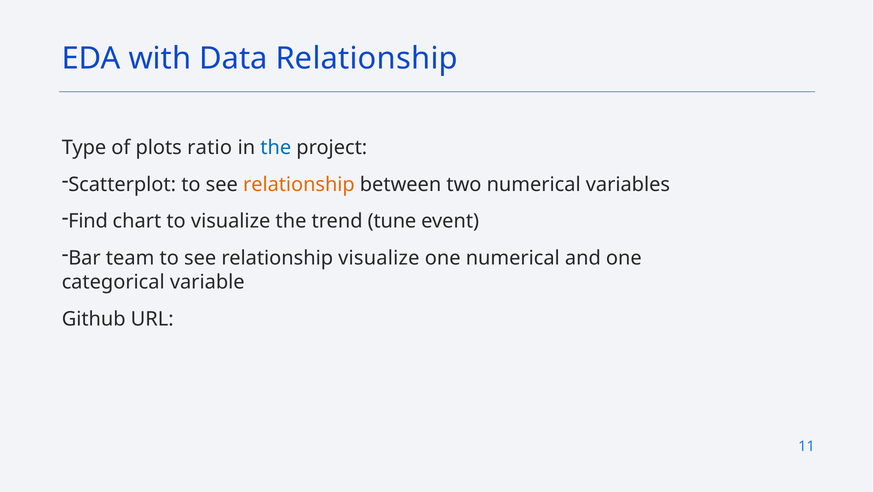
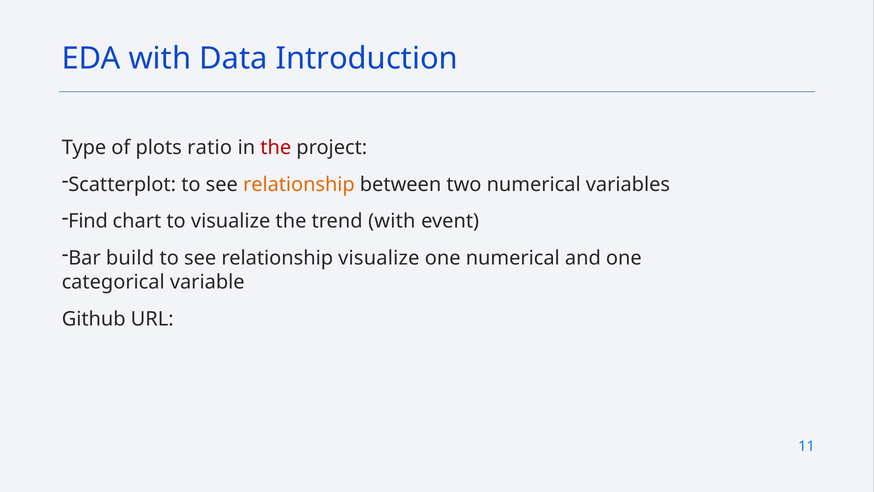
Data Relationship: Relationship -> Introduction (367, 58)
the colour: blue -> red (276, 148)
trend tune: tune -> with (392, 221)
team: team -> build (130, 258)
